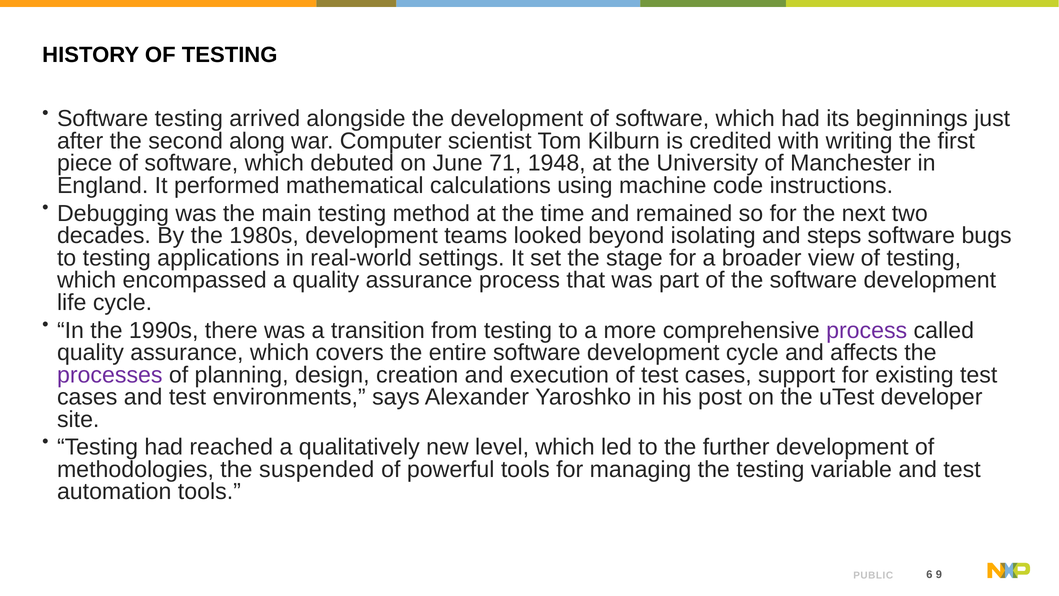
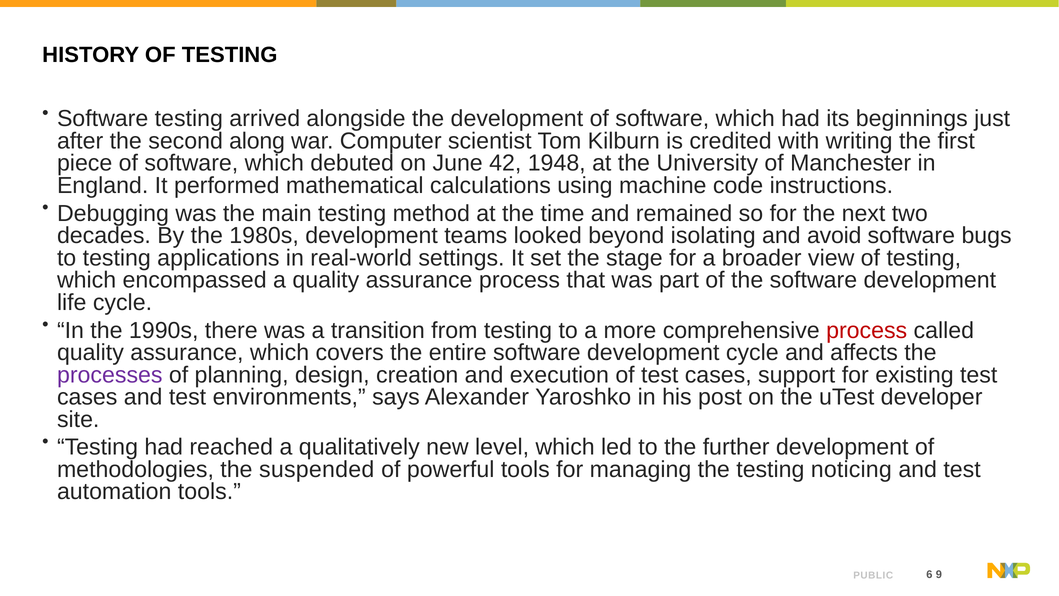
71: 71 -> 42 (505, 163)
steps: steps -> avoid (834, 236)
process colour: purple -> red (867, 330)
variable: variable -> noticing (851, 469)
